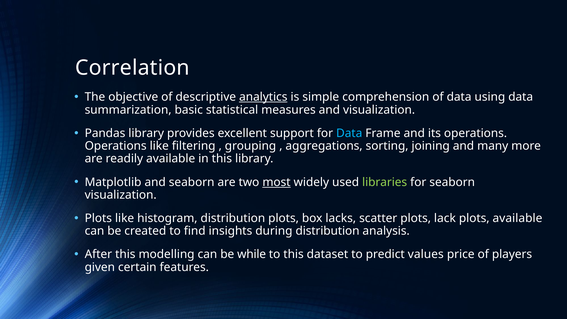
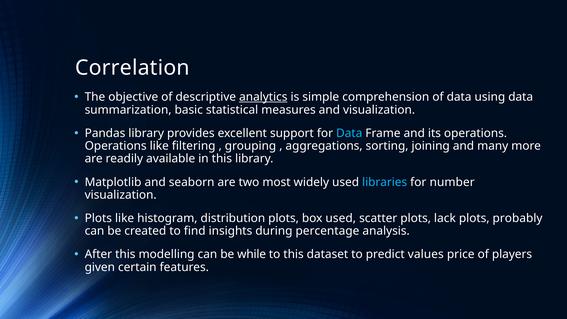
most underline: present -> none (277, 182)
libraries colour: light green -> light blue (385, 182)
for seaborn: seaborn -> number (452, 182)
box lacks: lacks -> used (341, 218)
plots available: available -> probably (518, 218)
during distribution: distribution -> percentage (327, 231)
